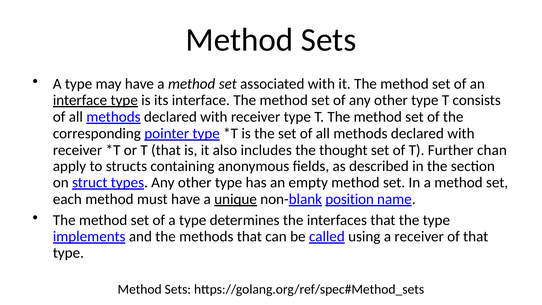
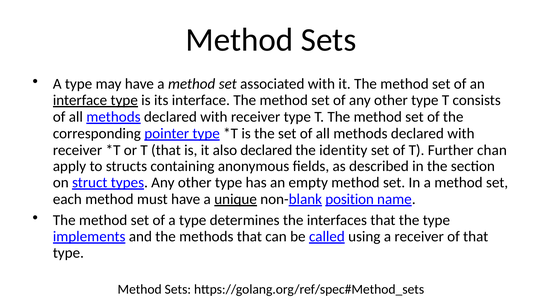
also includes: includes -> declared (266, 150)
thought: thought -> identity (343, 150)
